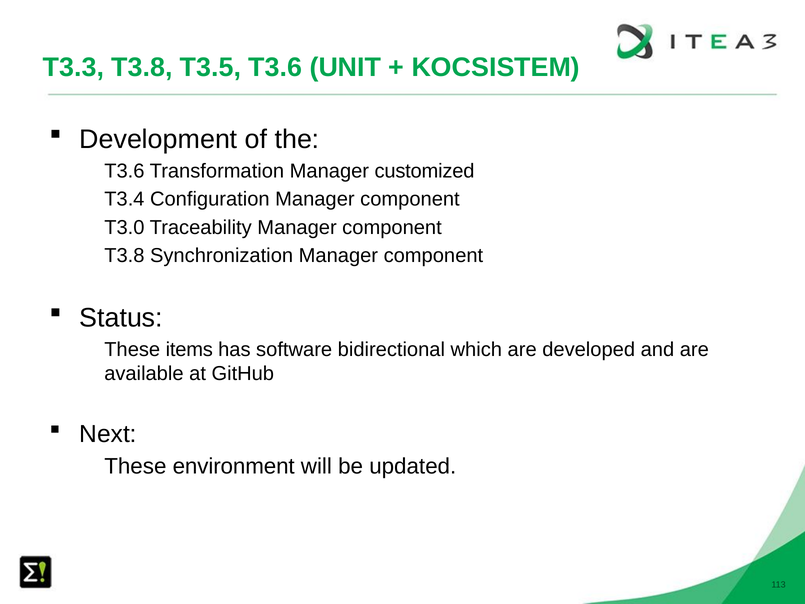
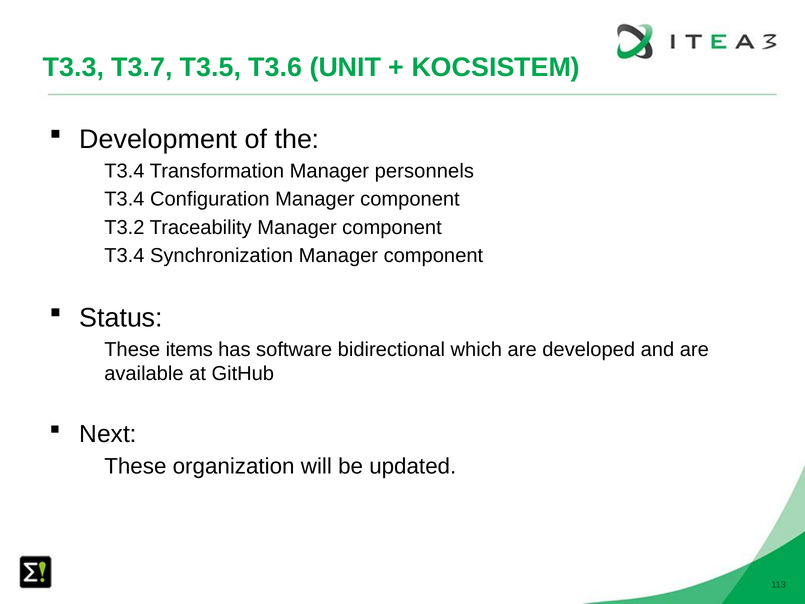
T3.3 T3.8: T3.8 -> T3.7 (142, 67)
T3.6: T3.6 -> T3.4 (124, 171)
customized: customized -> personnels (424, 171)
T3.0: T3.0 -> T3.2 (124, 227)
T3.8: T3.8 -> T3.4 (124, 256)
environment: environment -> organization (234, 466)
